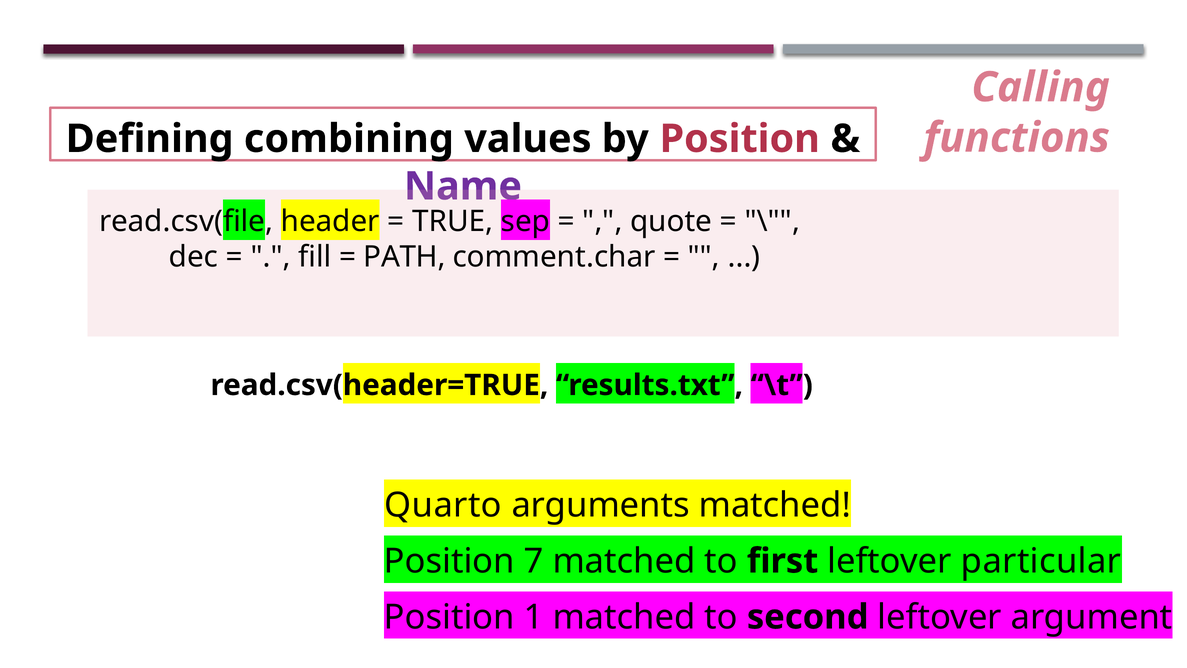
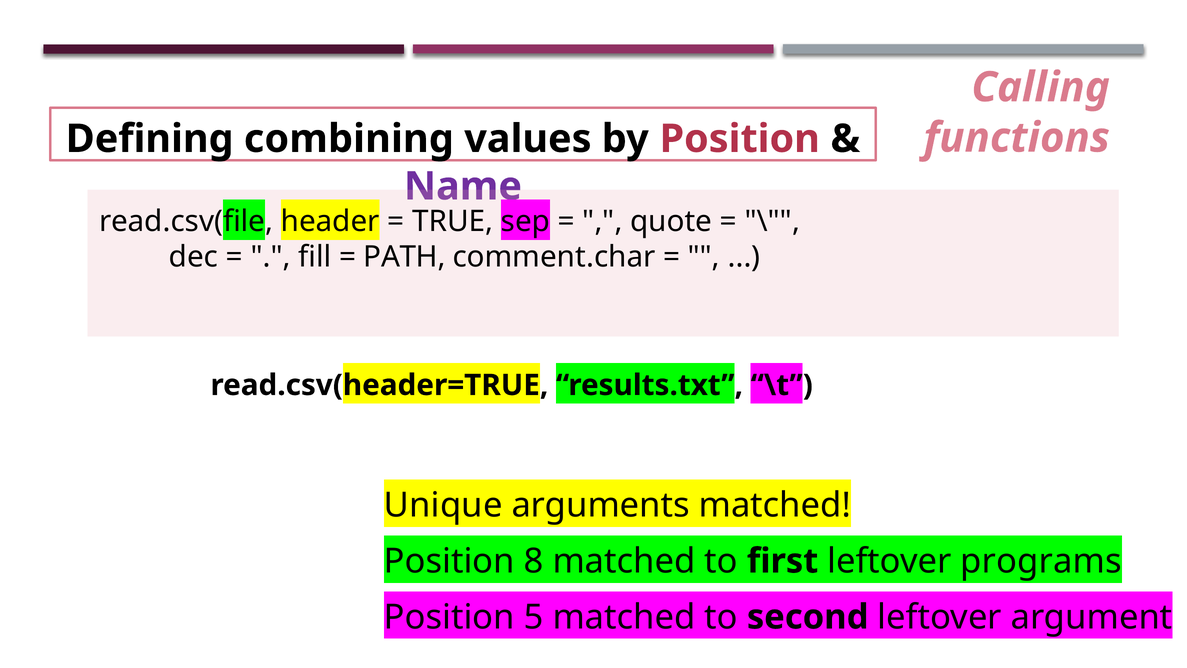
Quarto: Quarto -> Unique (443, 505)
7: 7 -> 8 (534, 561)
particular: particular -> programs (1041, 561)
1: 1 -> 5 (534, 617)
